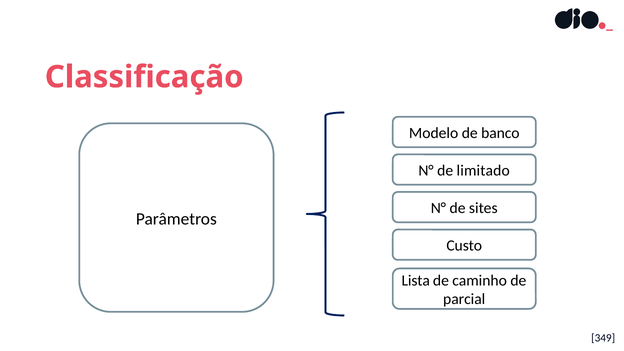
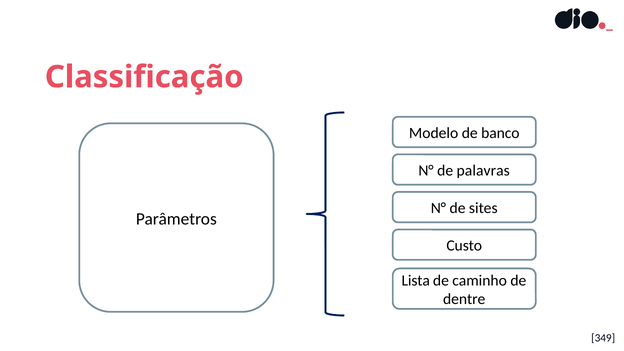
limitado: limitado -> palavras (483, 171)
parcial: parcial -> dentre (464, 299)
